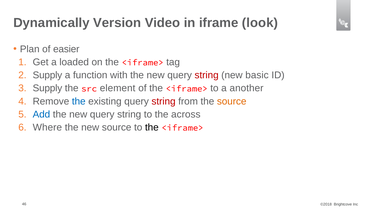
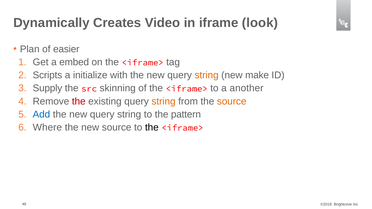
Version: Version -> Creates (117, 23)
loaded: loaded -> embed (74, 62)
Supply: Supply -> Scripts (47, 75)
function: function -> initialize (90, 75)
string colour: red -> orange (207, 75)
basic: basic -> make (257, 75)
element: element -> skinning (118, 88)
the colour: blue -> red (79, 101)
string colour: red -> orange (164, 101)
across: across -> pattern (186, 114)
